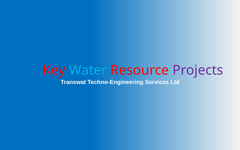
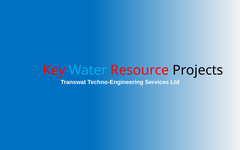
Projects colour: purple -> black (198, 70)
